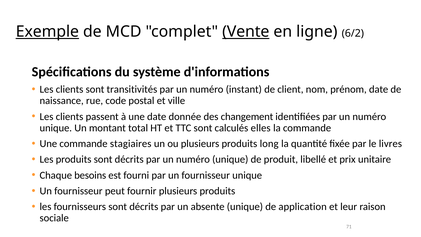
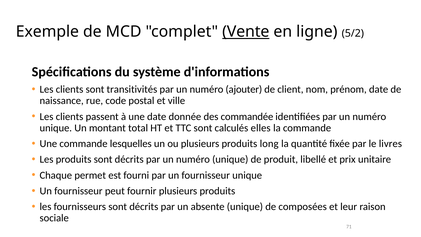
Exemple underline: present -> none (47, 32)
6/2: 6/2 -> 5/2 (353, 33)
instant: instant -> ajouter (244, 89)
changement: changement -> commandée (247, 116)
stagiaires: stagiaires -> lesquelles (131, 144)
besoins: besoins -> permet (90, 175)
application: application -> composées (303, 207)
